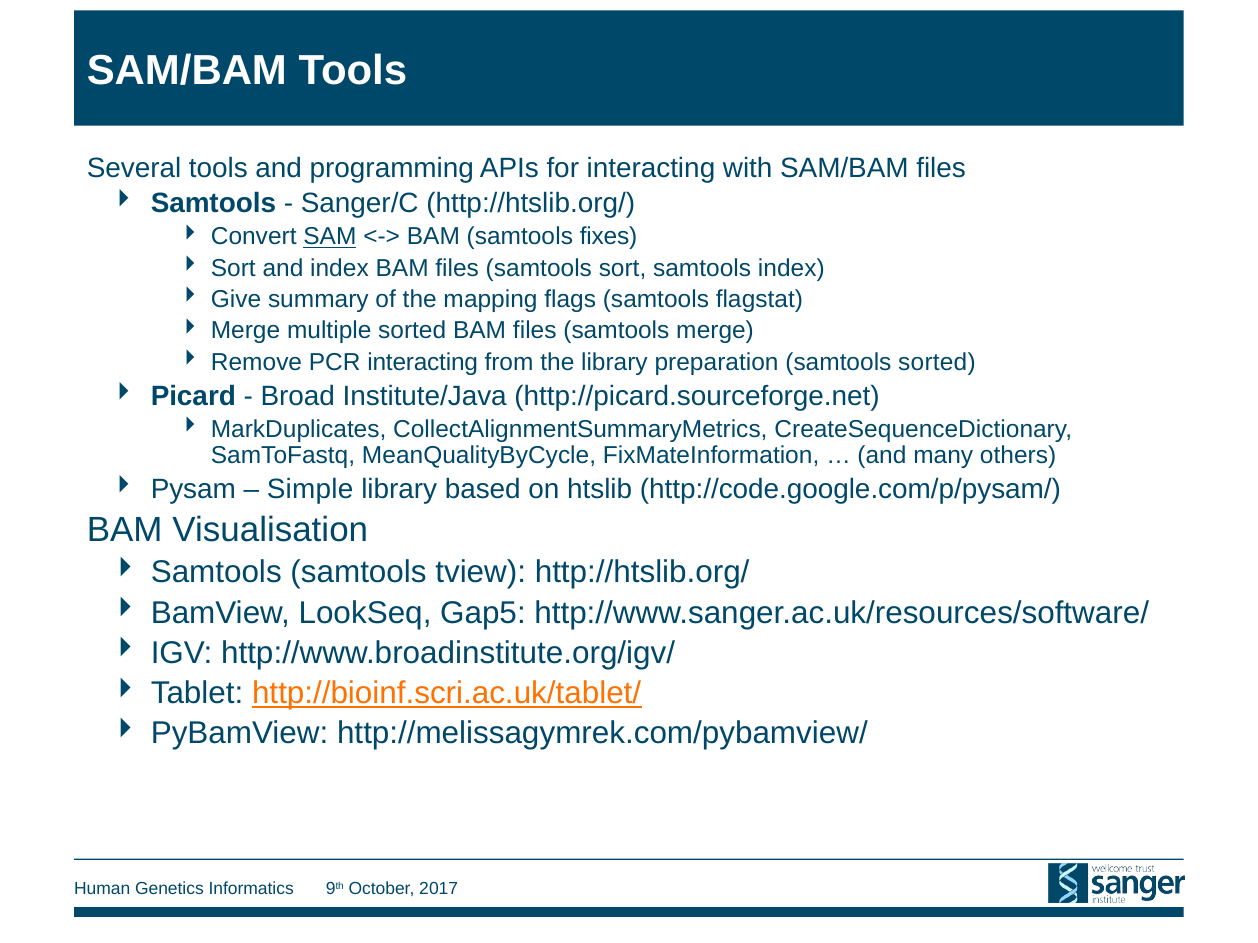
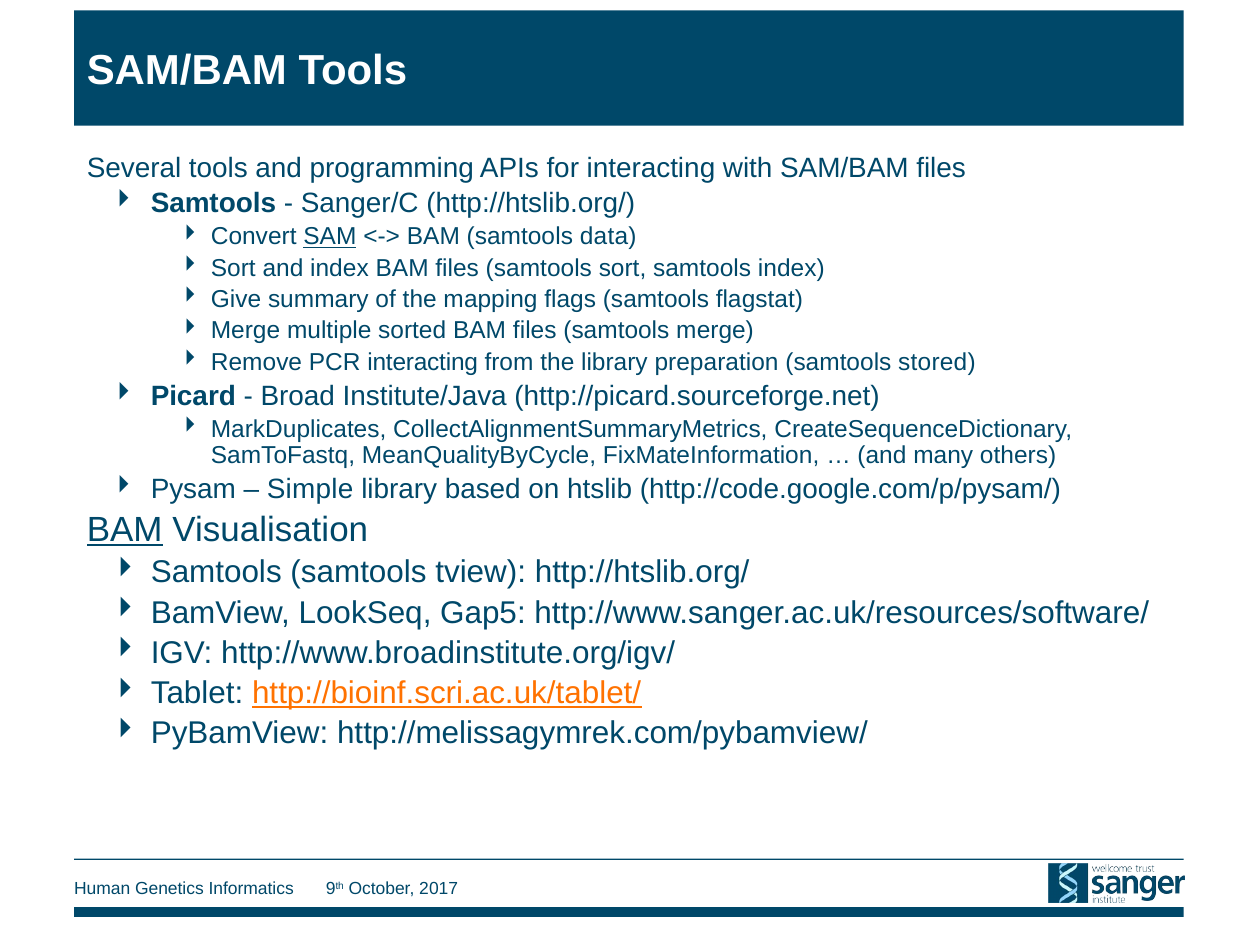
fixes: fixes -> data (608, 237)
samtools sorted: sorted -> stored (937, 362)
BAM underline: none -> present (125, 531)
